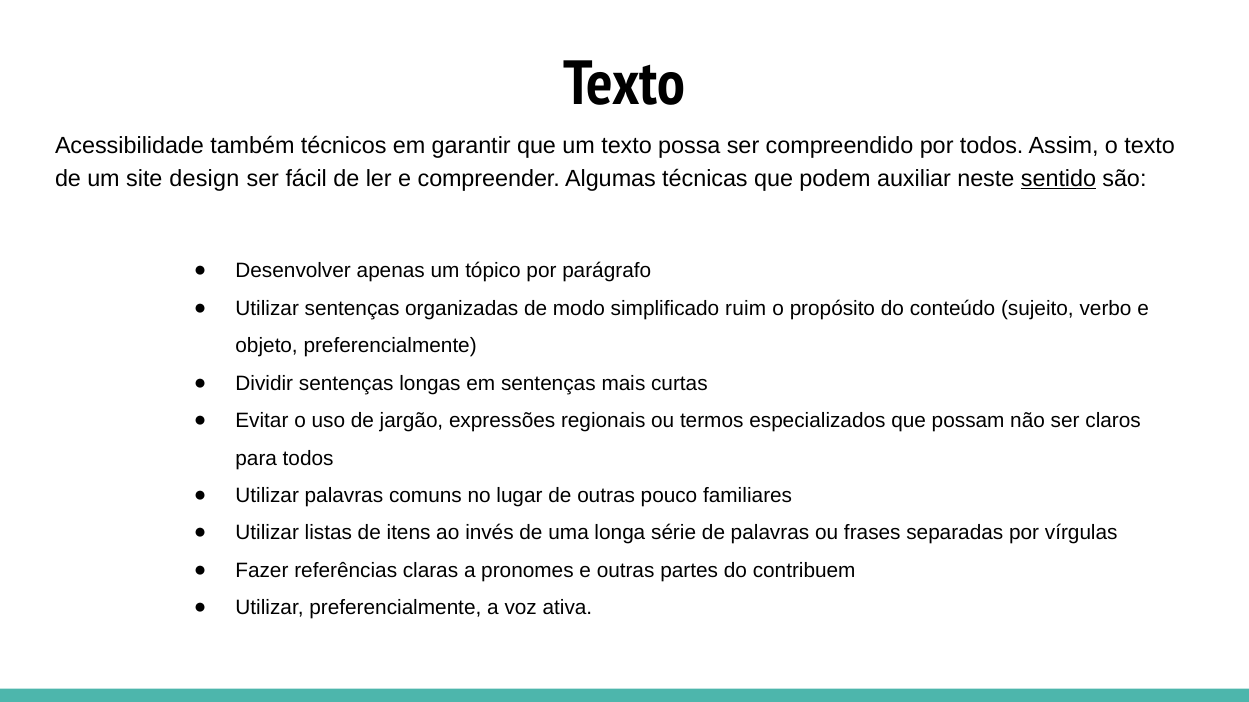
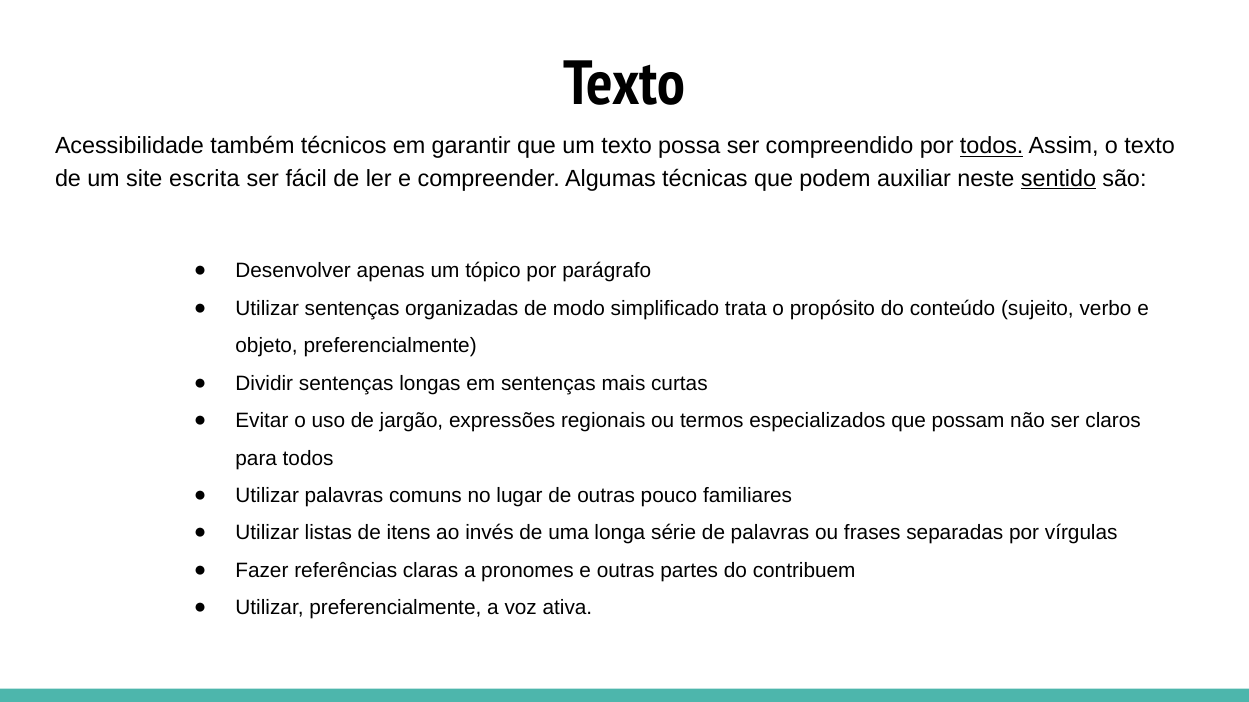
todos underline: none -> present (992, 146)
design: design -> escrita (204, 179)
ruim: ruim -> trata (746, 309)
